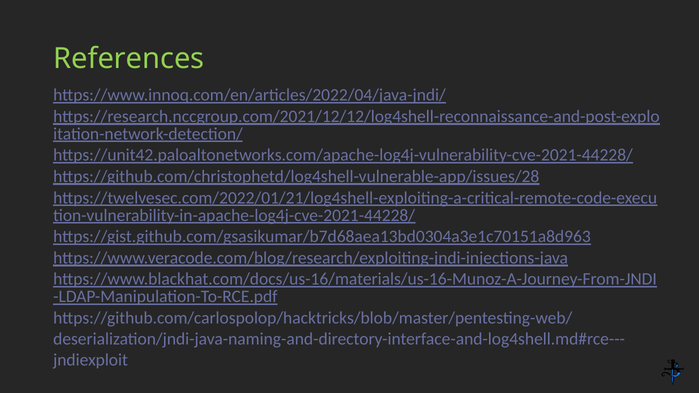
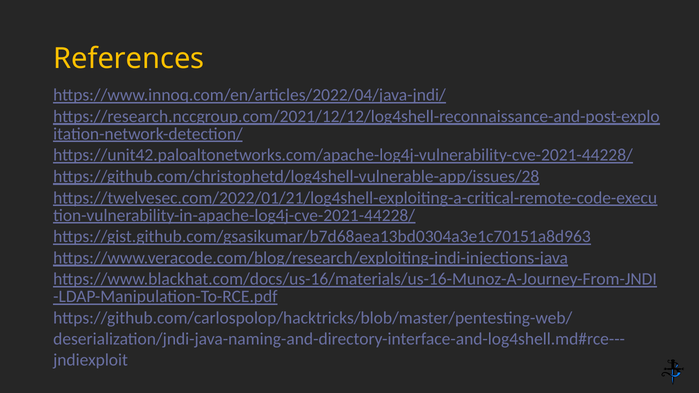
References colour: light green -> yellow (129, 59)
